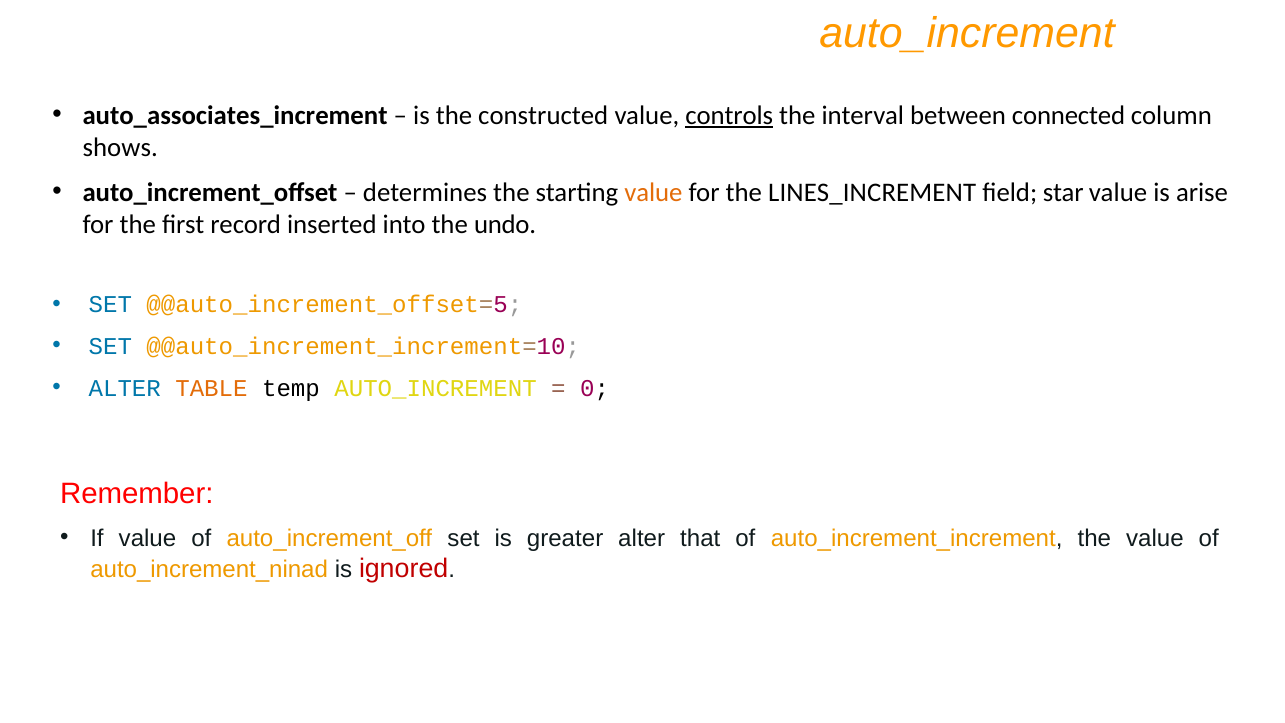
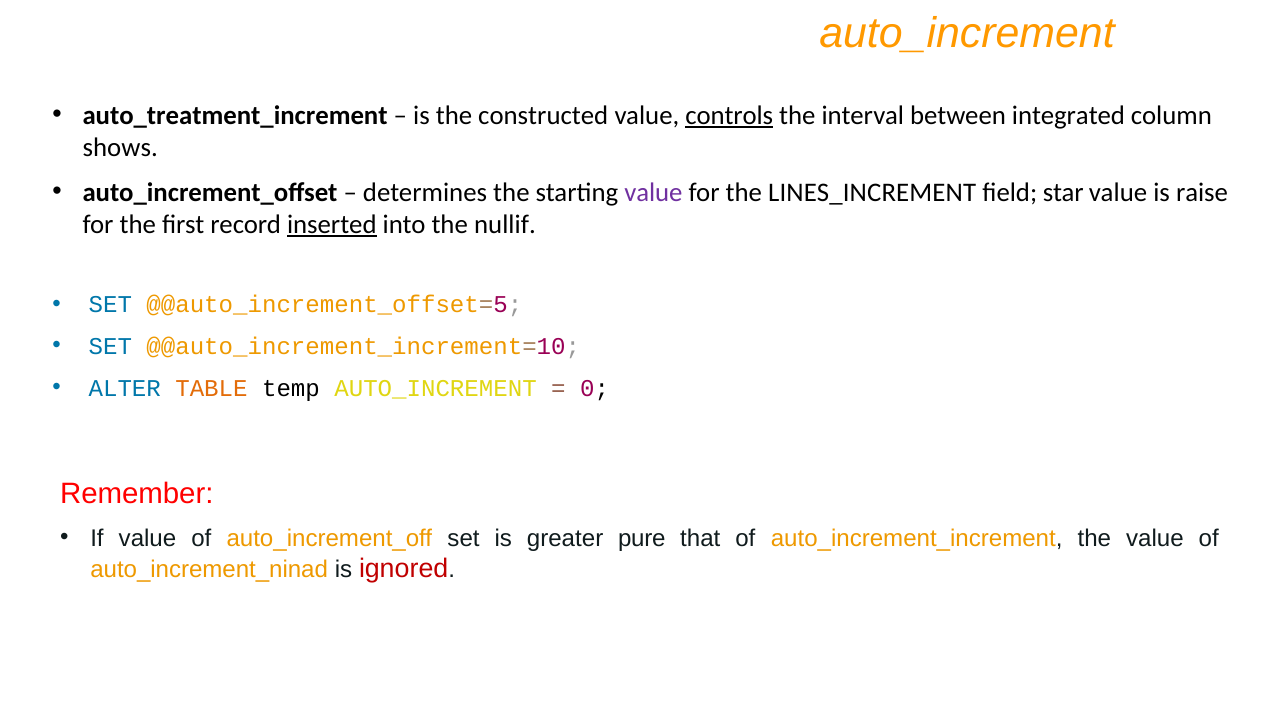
auto_associates_increment: auto_associates_increment -> auto_treatment_increment (235, 115)
connected: connected -> integrated (1068, 115)
value colour: orange -> purple (653, 193)
arise: arise -> raise (1202, 193)
inserted underline: none -> present (332, 225)
undo: undo -> nullif (505, 225)
greater alter: alter -> pure (642, 538)
